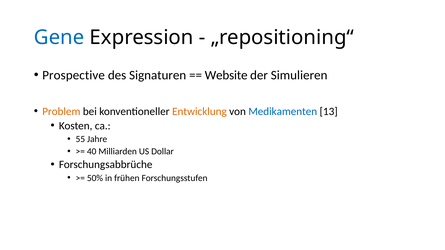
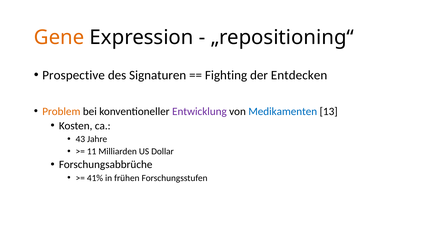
Gene colour: blue -> orange (59, 37)
Website: Website -> Fighting (226, 75)
Simulieren: Simulieren -> Entdecken (299, 75)
Entwicklung colour: orange -> purple (199, 112)
55: 55 -> 43 (80, 139)
40: 40 -> 11 (92, 152)
50%: 50% -> 41% (95, 178)
